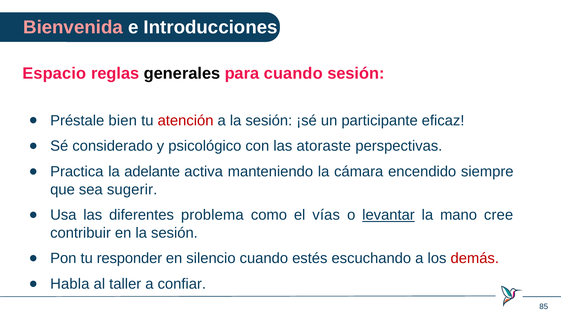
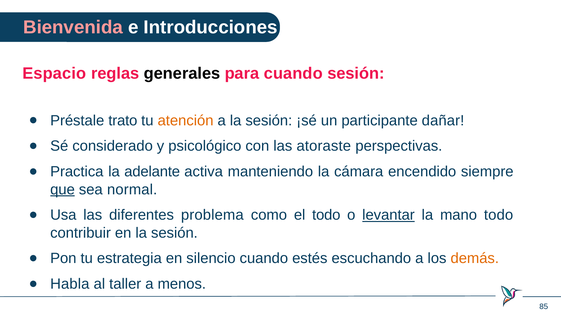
bien: bien -> trato (123, 120)
atención colour: red -> orange (186, 120)
eficaz: eficaz -> dañar (443, 120)
que underline: none -> present (63, 189)
sugerir: sugerir -> normal (132, 189)
el vías: vías -> todo (326, 215)
mano cree: cree -> todo (499, 215)
responder: responder -> estrategia (129, 258)
demás colour: red -> orange (475, 258)
confiar: confiar -> menos (182, 284)
